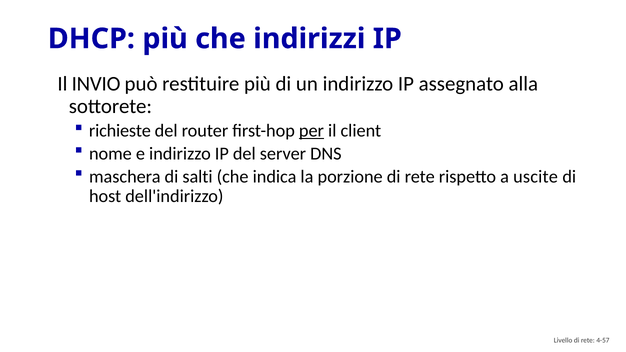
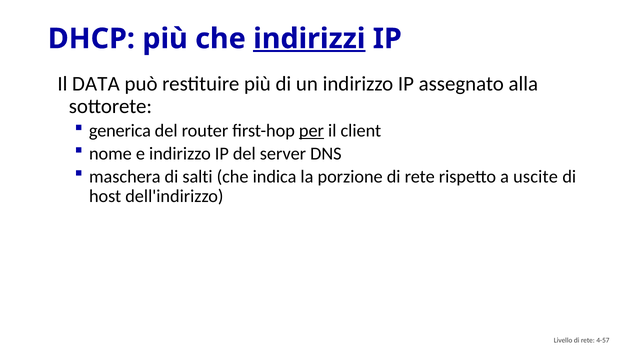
indirizzi underline: none -> present (309, 39)
INVIO: INVIO -> DATA (96, 84)
richieste: richieste -> generica (120, 131)
